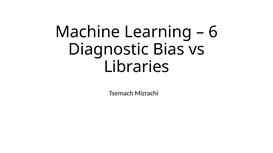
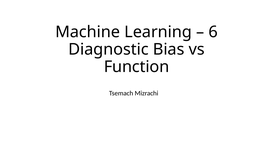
Libraries: Libraries -> Function (137, 67)
